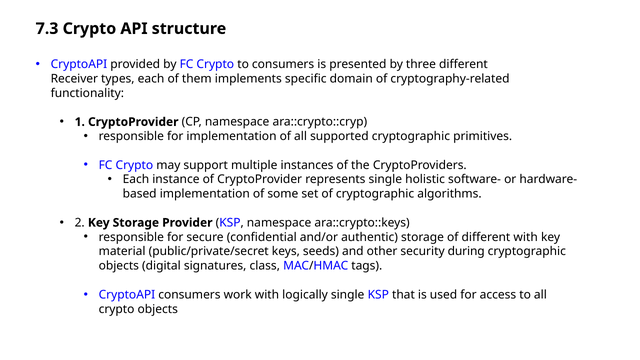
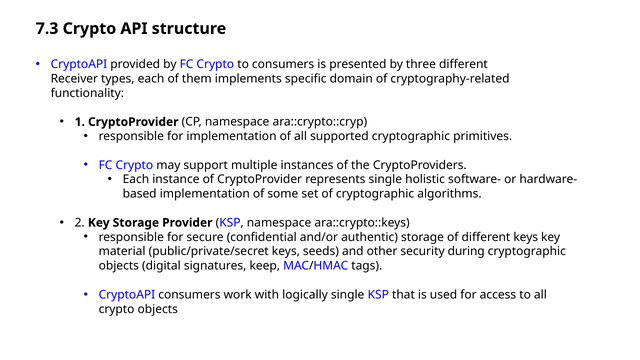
different with: with -> keys (526, 237)
class: class -> keep (265, 266)
